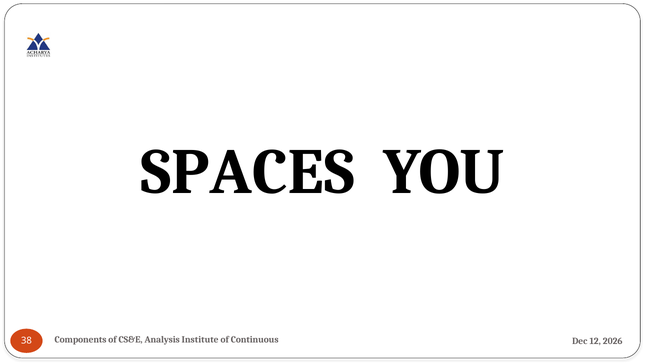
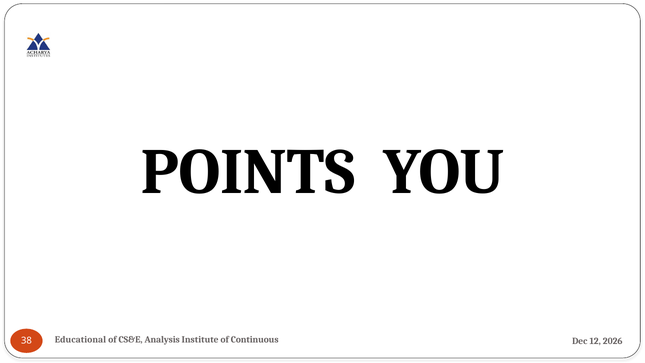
SPACES: SPACES -> POINTS (248, 172)
Components: Components -> Educational (80, 339)
